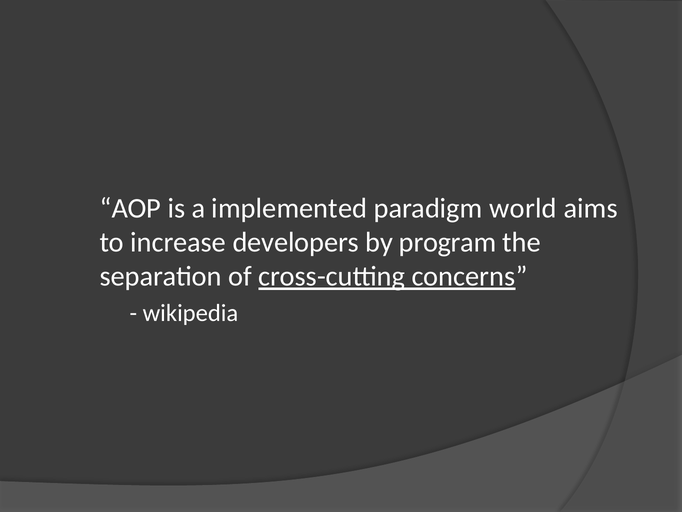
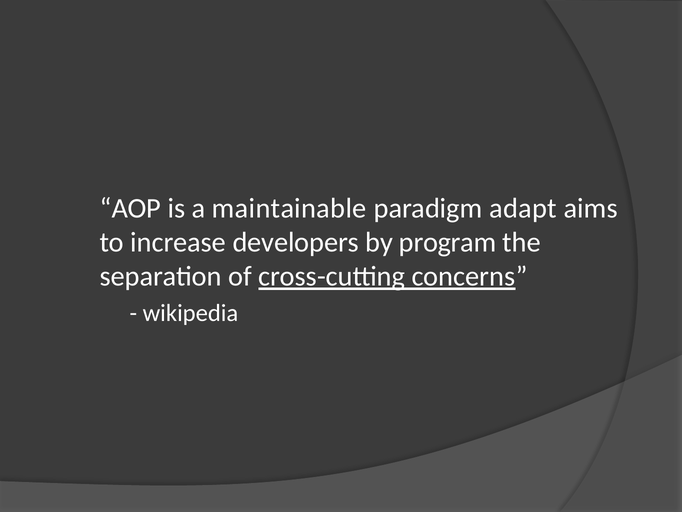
implemented: implemented -> maintainable (289, 208)
world: world -> adapt (523, 208)
